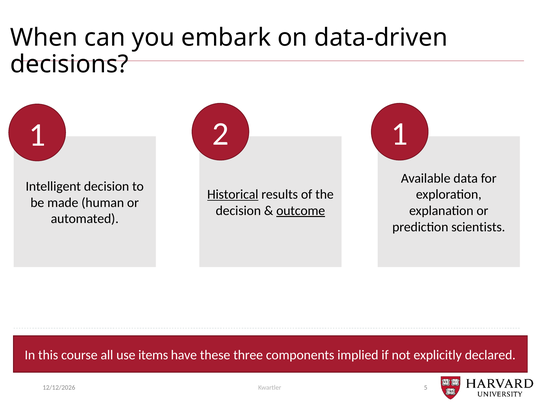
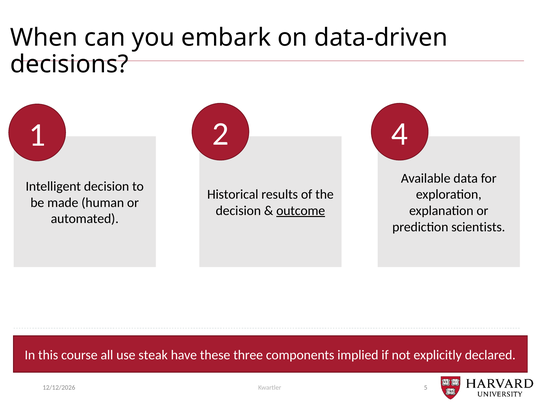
2 1: 1 -> 4 (400, 134)
Historical underline: present -> none (233, 194)
items: items -> steak (153, 355)
